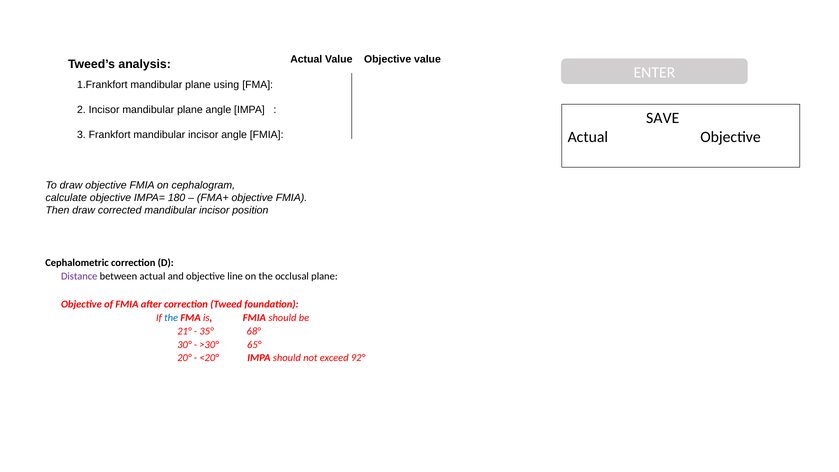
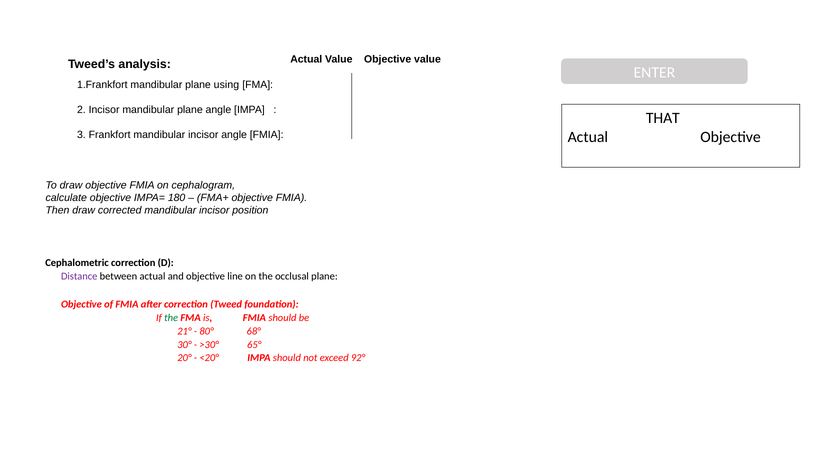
SAVE: SAVE -> THAT (663, 118)
the colour: blue -> green (171, 318)
35°: 35° -> 80° (206, 331)
